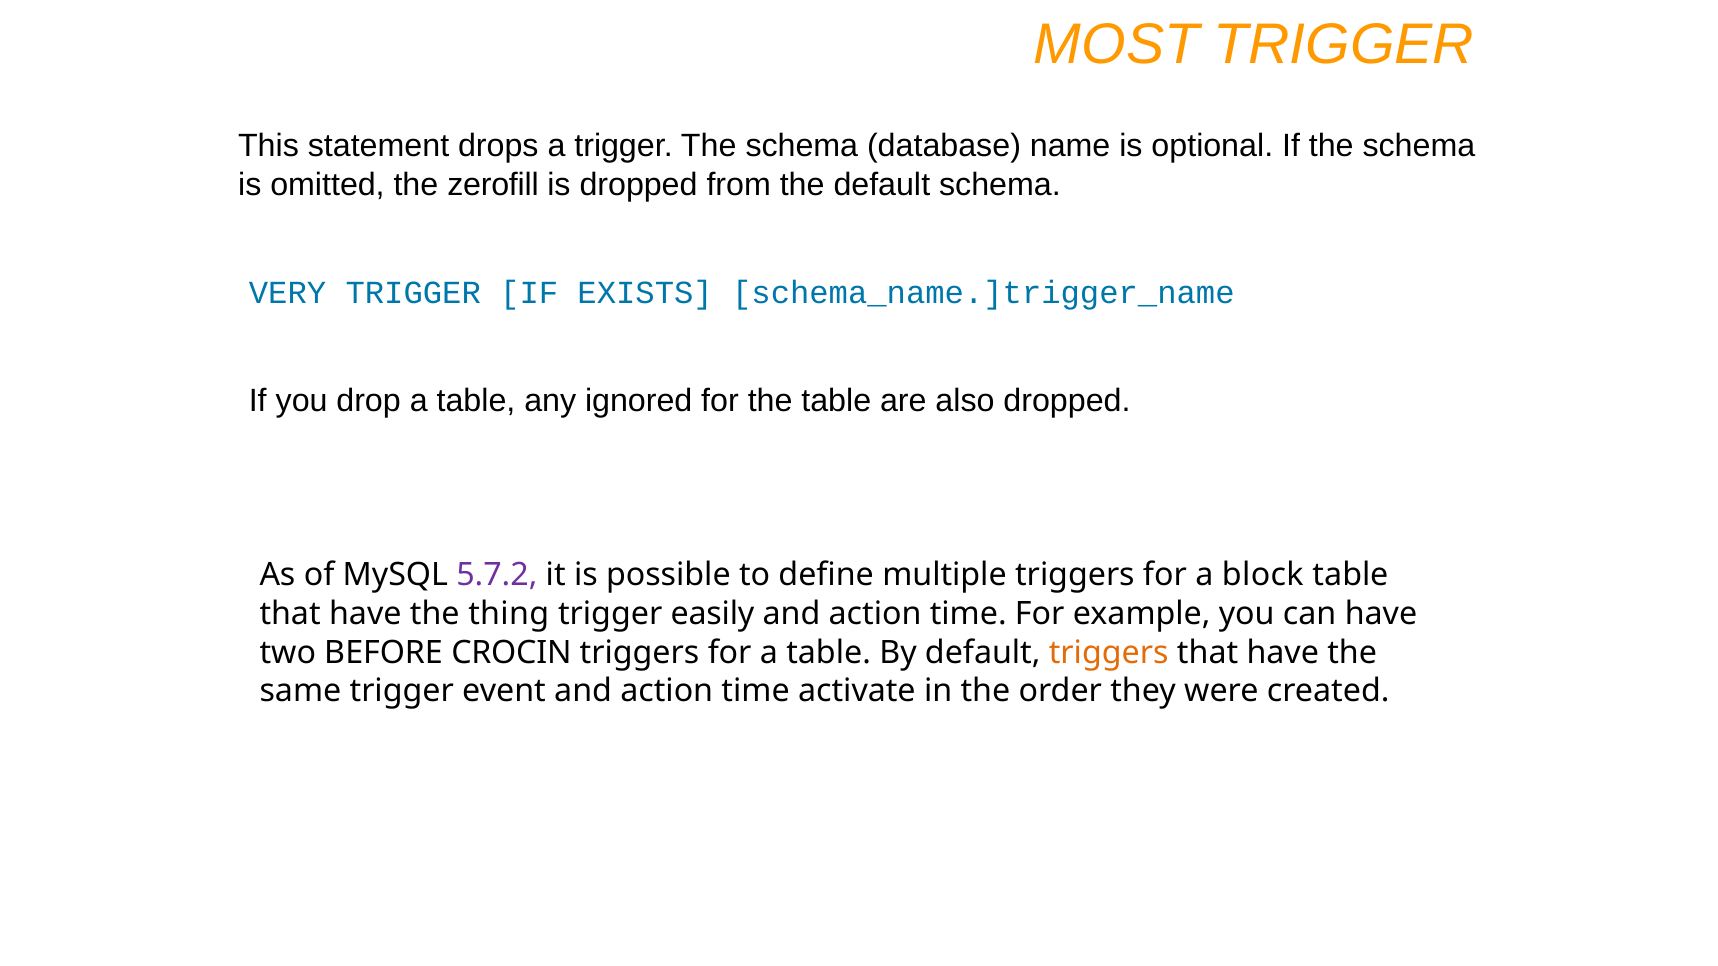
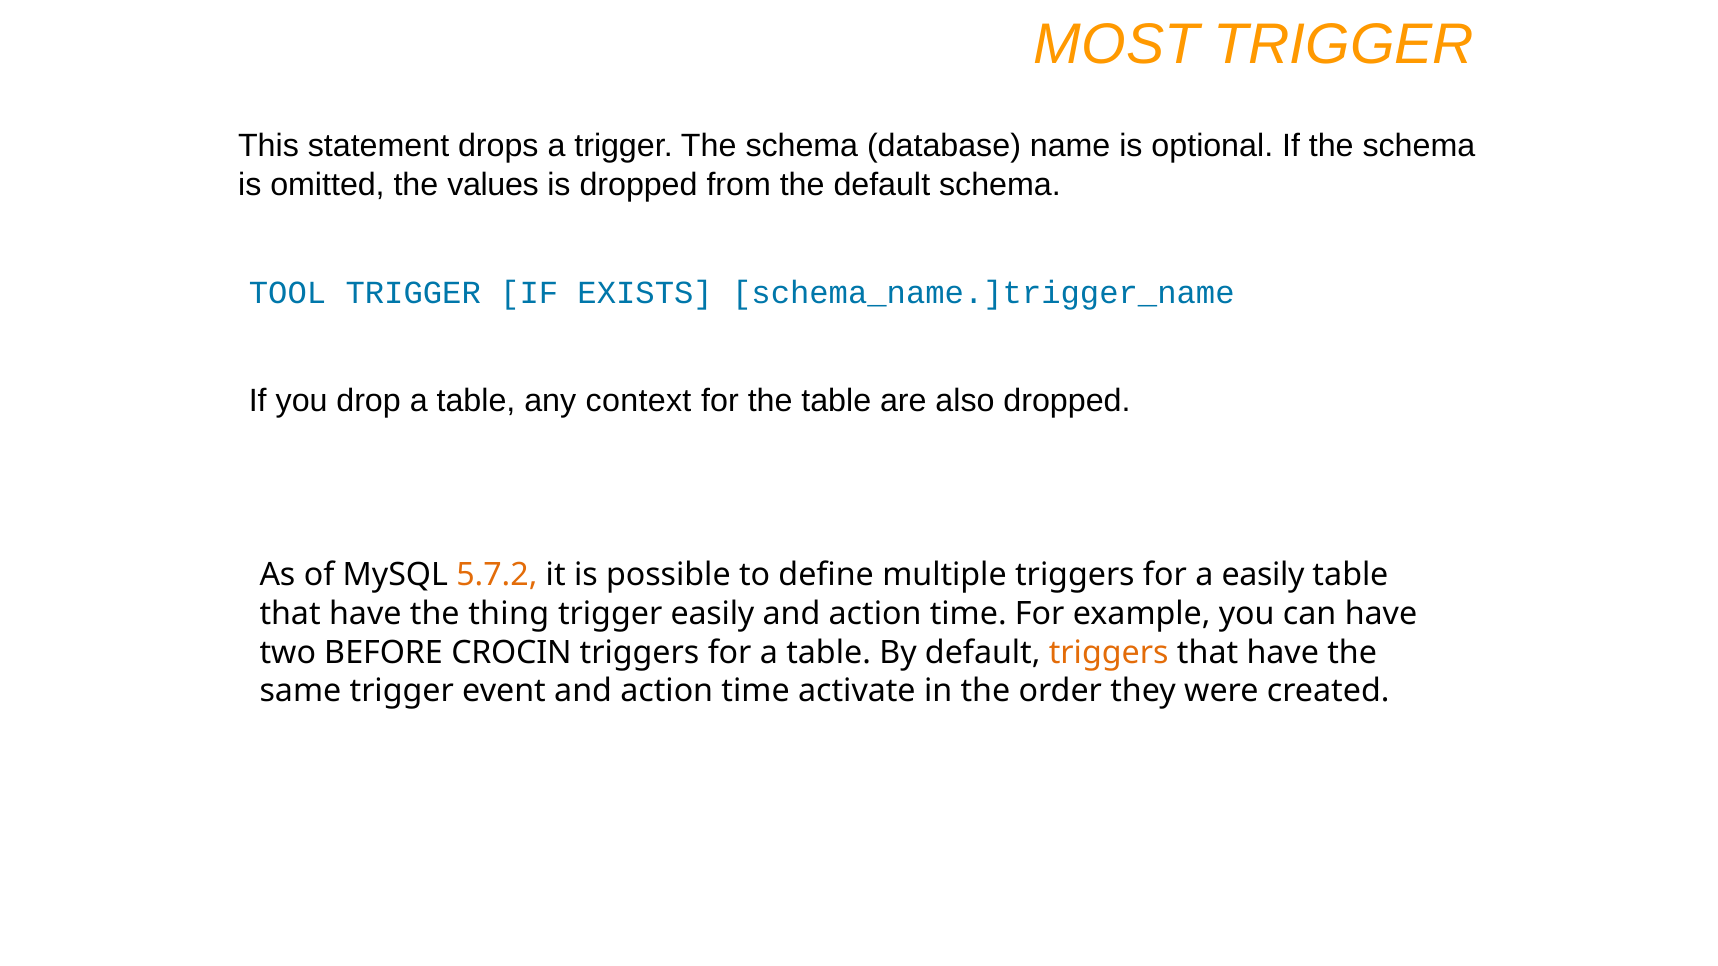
zerofill: zerofill -> values (493, 185)
VERY: VERY -> TOOL (288, 293)
ignored: ignored -> context (639, 401)
5.7.2 colour: purple -> orange (497, 575)
a block: block -> easily (1263, 575)
